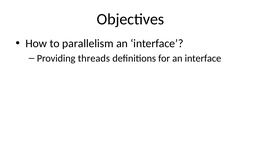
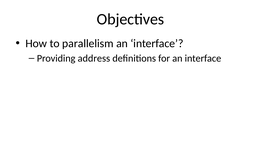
threads: threads -> address (94, 58)
